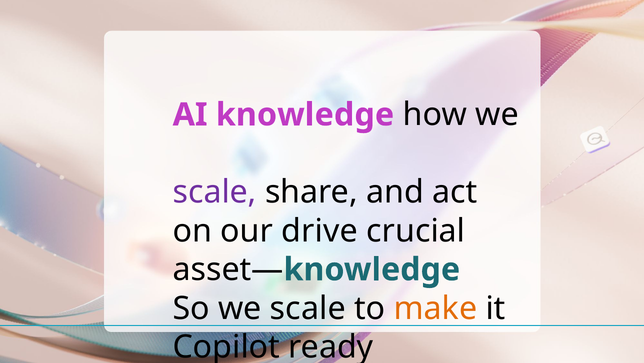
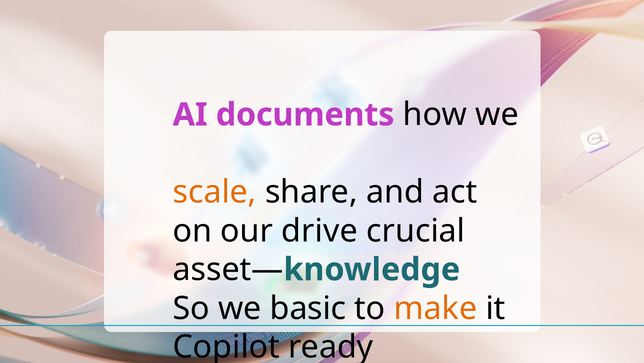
AI knowledge: knowledge -> documents (305, 115)
scale colour: purple -> orange (215, 192)
So we scale: scale -> basic (308, 308)
